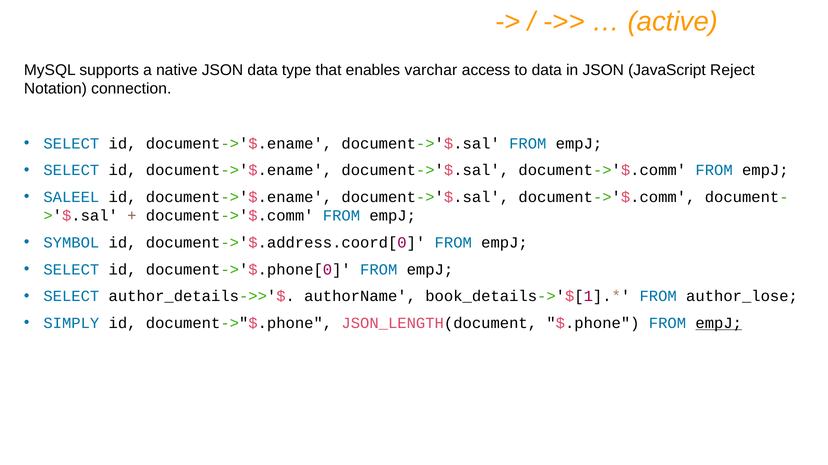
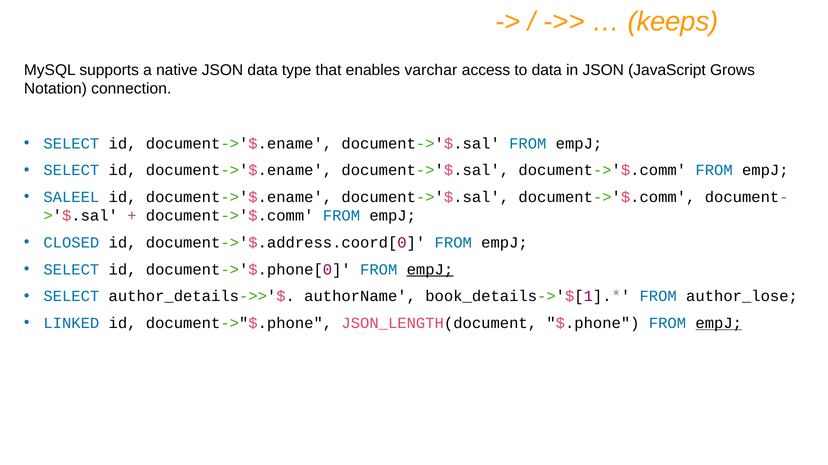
active: active -> keeps (673, 22)
Reject: Reject -> Grows (732, 70)
SYMBOL: SYMBOL -> CLOSED (71, 243)
empJ underline: none -> present (430, 270)
SIMPLY: SIMPLY -> LINKED (71, 324)
